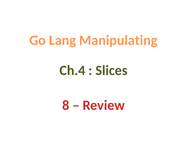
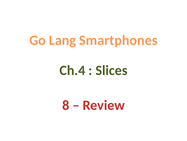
Manipulating: Manipulating -> Smartphones (118, 40)
